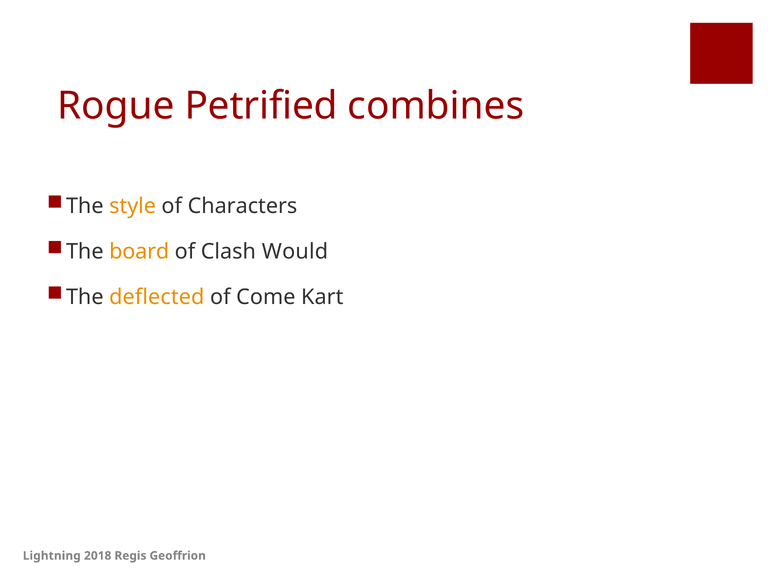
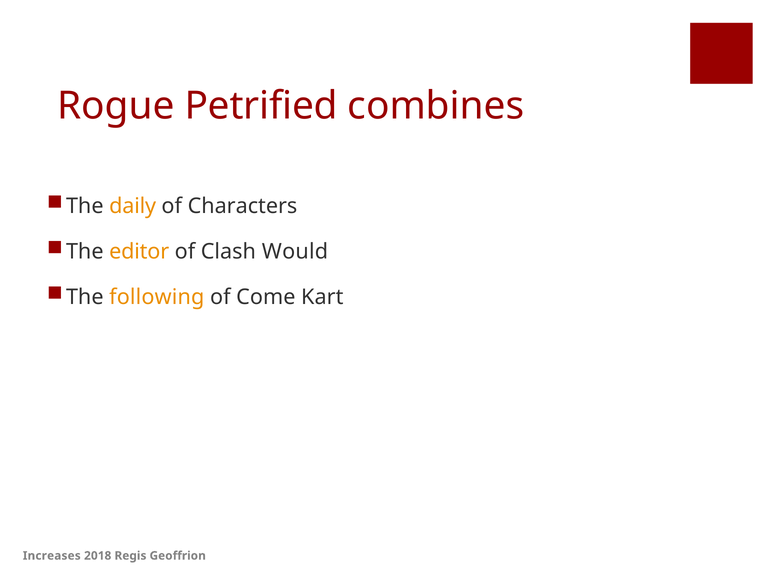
style: style -> daily (133, 206)
board: board -> editor (139, 252)
deflected: deflected -> following (157, 297)
Lightning: Lightning -> Increases (52, 555)
